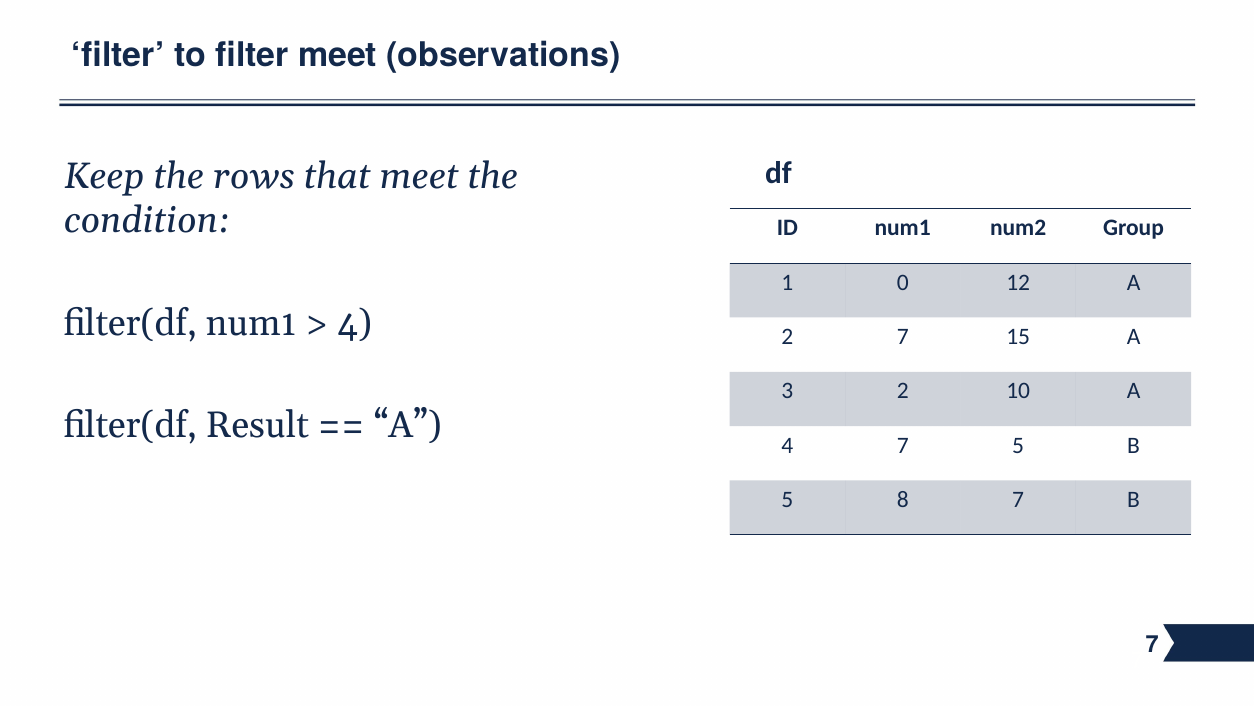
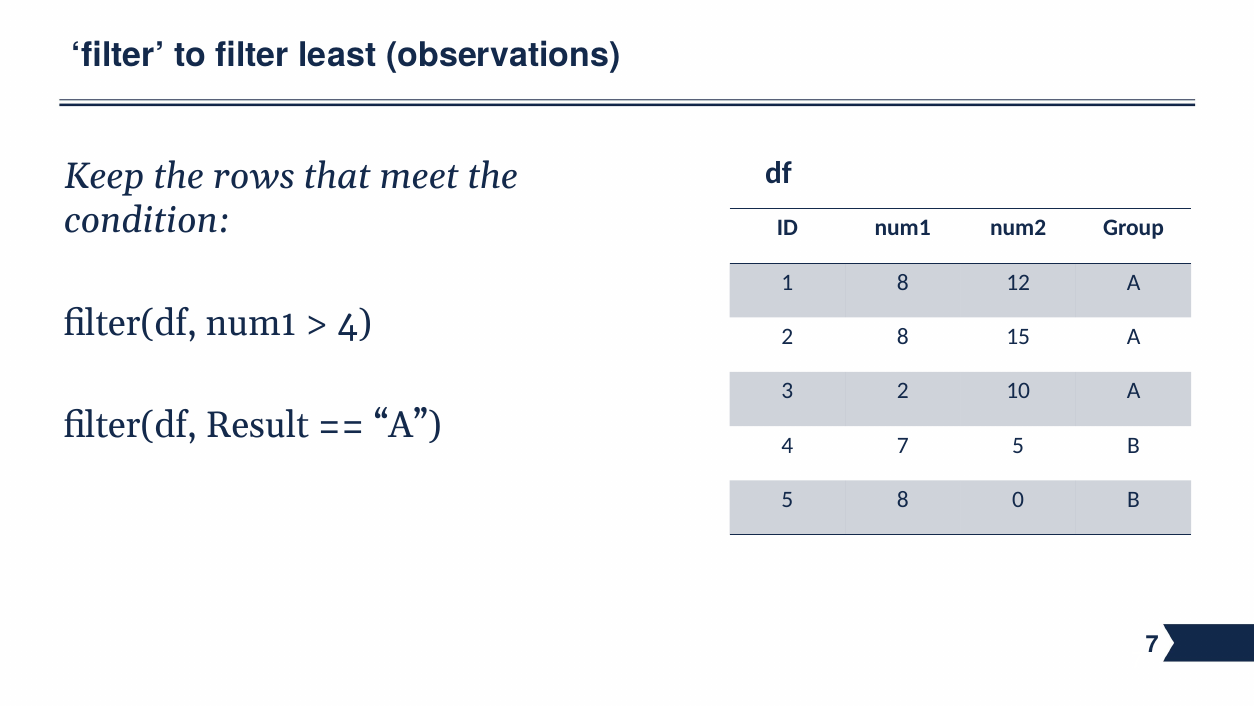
filter meet: meet -> least (337, 56)
1 0: 0 -> 8 (903, 282)
2 7: 7 -> 8 (903, 337)
8 7: 7 -> 0 (1018, 499)
